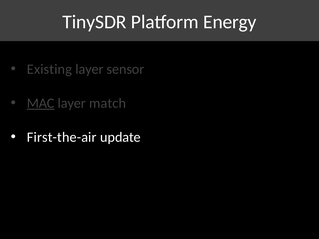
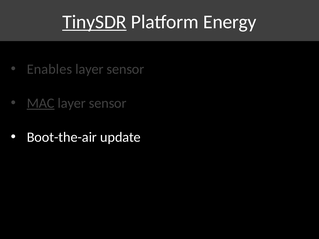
TinySDR underline: none -> present (94, 22)
Existing: Existing -> Enables (49, 69)
match: match -> sensor (108, 103)
First-the-air: First-the-air -> Boot-the-air (62, 137)
